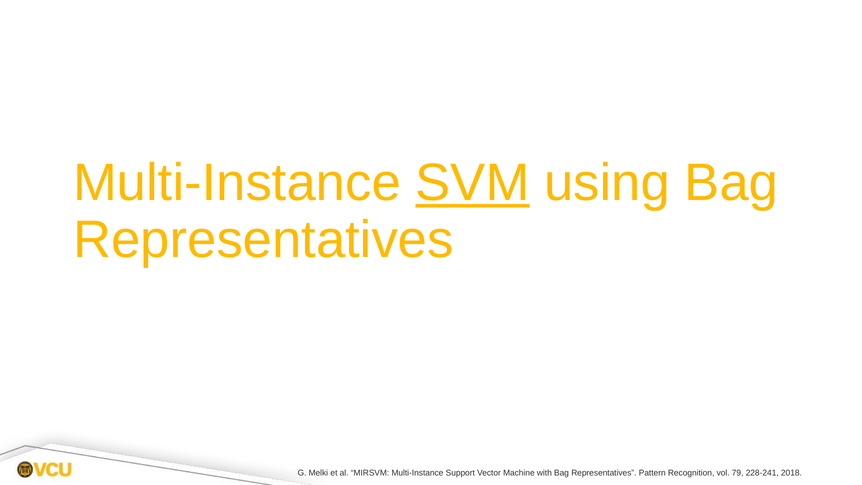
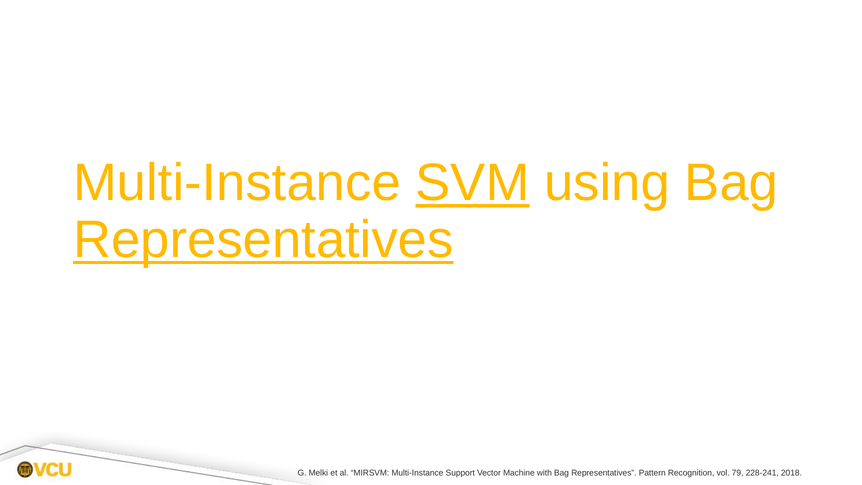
Representatives underline: none -> present (263, 240)
